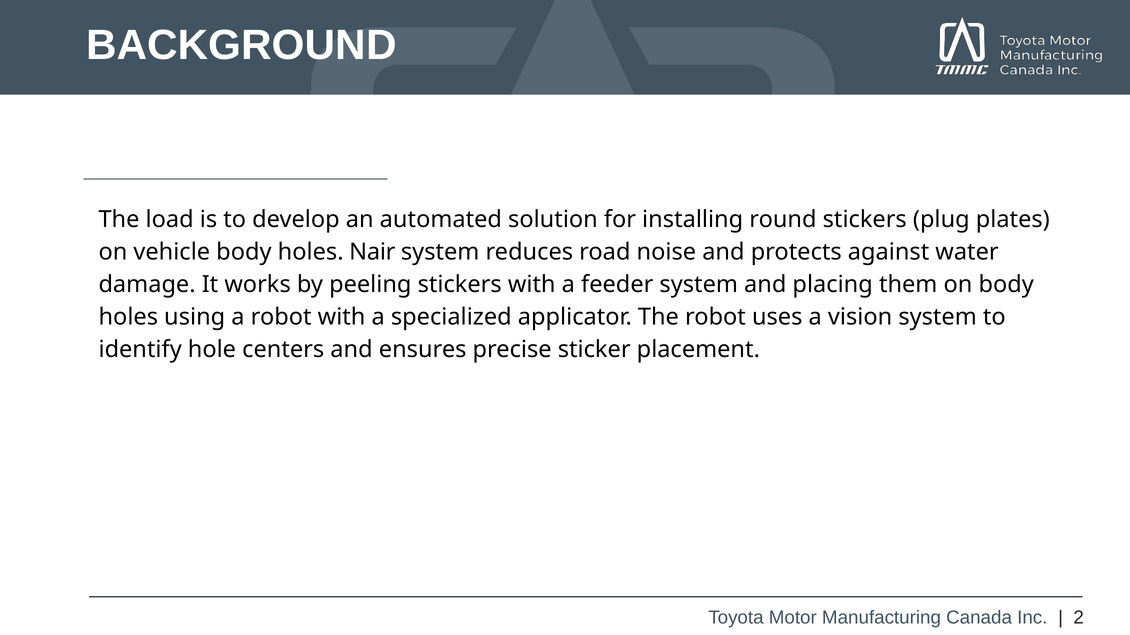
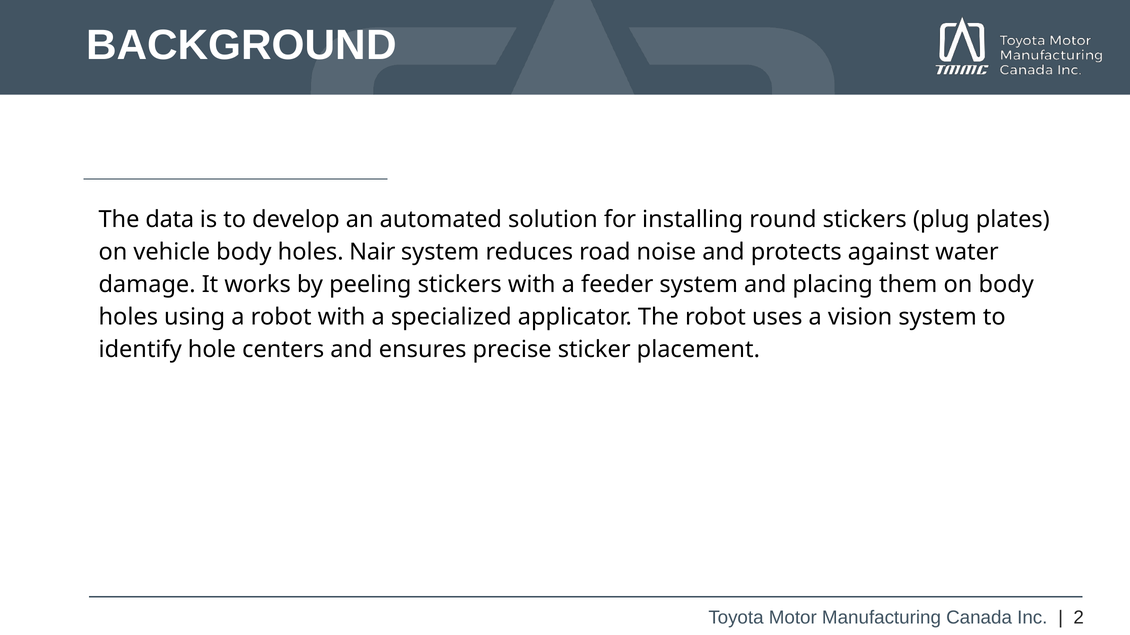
load: load -> data (170, 220)
